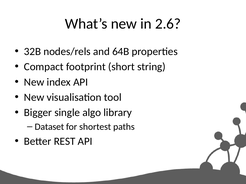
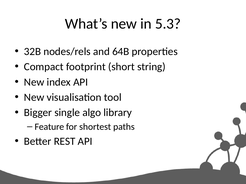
2.6: 2.6 -> 5.3 (168, 24)
Dataset: Dataset -> Feature (49, 127)
